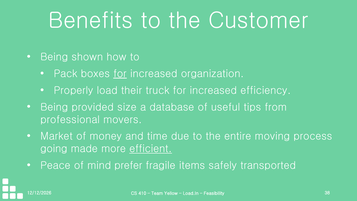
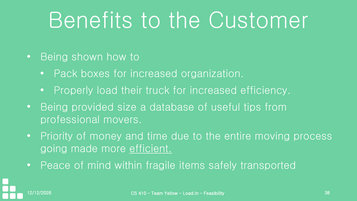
for underline: present -> none (120, 74)
Market: Market -> Priority (57, 136)
prefer: prefer -> within (128, 165)
